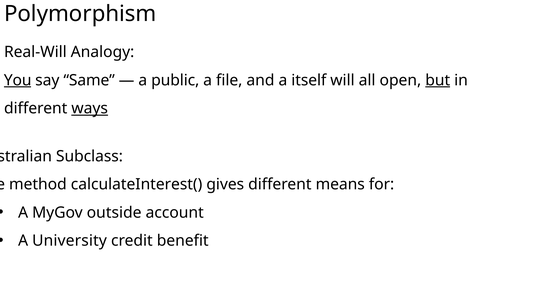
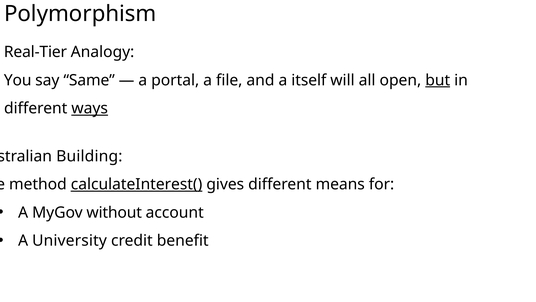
Real-Will: Real-Will -> Real-Tier (35, 52)
You underline: present -> none (18, 80)
public: public -> portal (175, 80)
Subclass: Subclass -> Building (89, 156)
calculateInterest( underline: none -> present (137, 184)
outside: outside -> without (114, 212)
